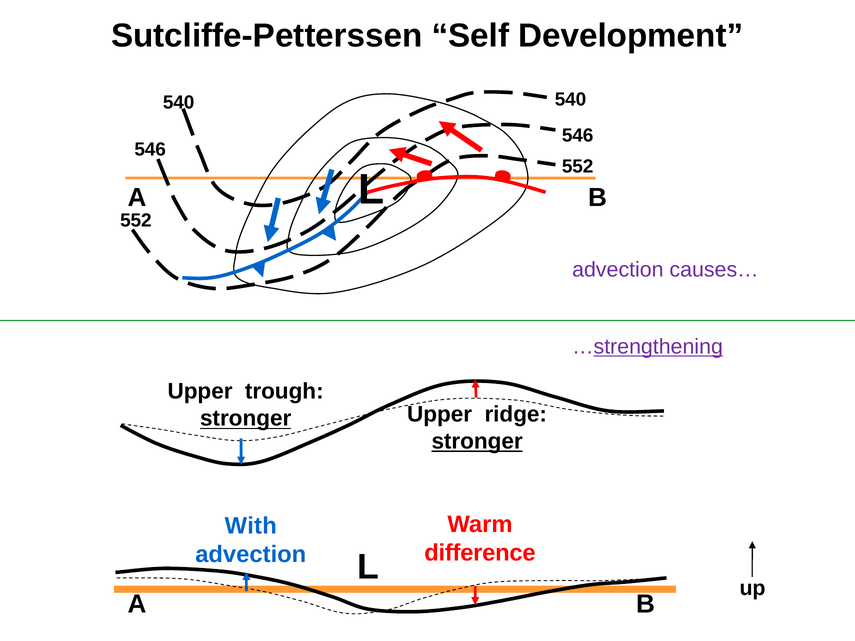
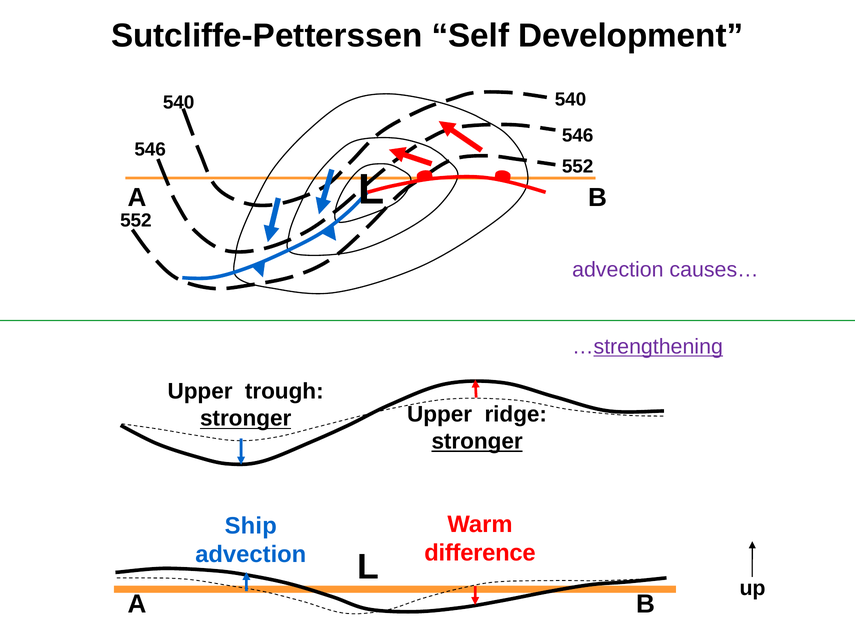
With: With -> Ship (251, 526)
